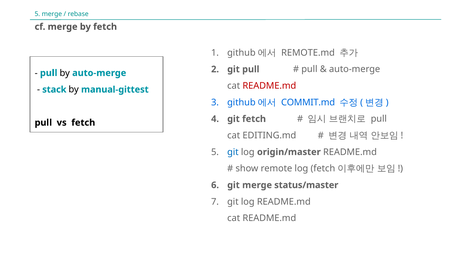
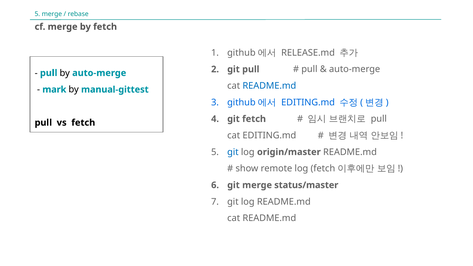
REMOTE.md: REMOTE.md -> RELEASE.md (308, 53)
README.md colour: red -> blue (269, 86)
stack: stack -> mark (54, 90)
COMMIT.md: COMMIT.md -> EDITING.md (308, 102)
